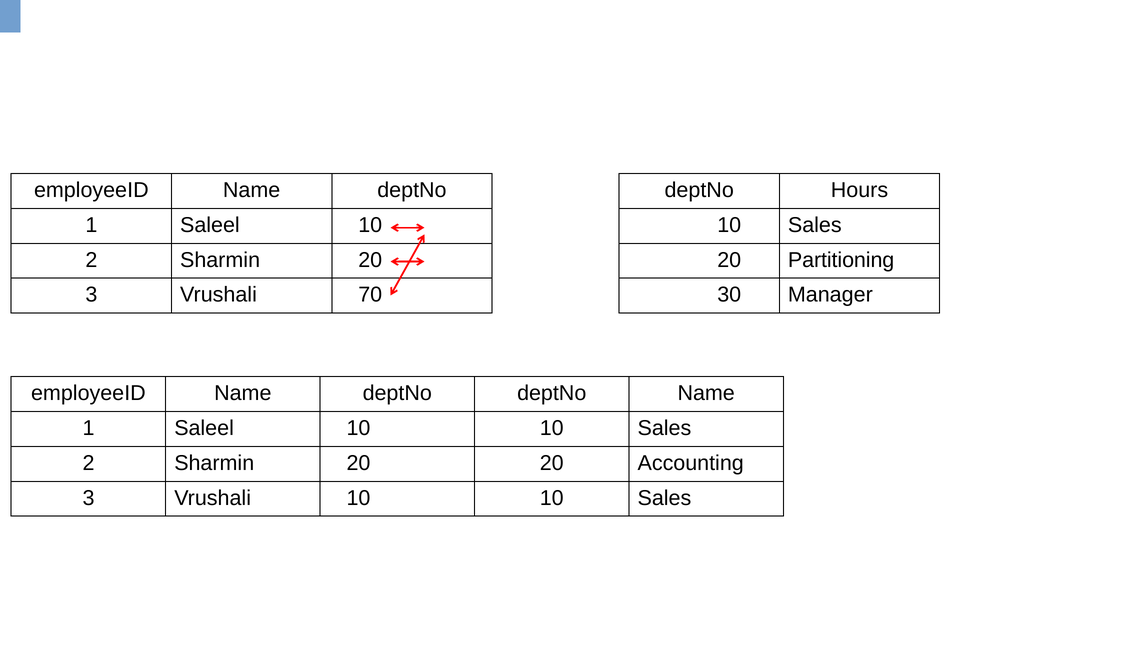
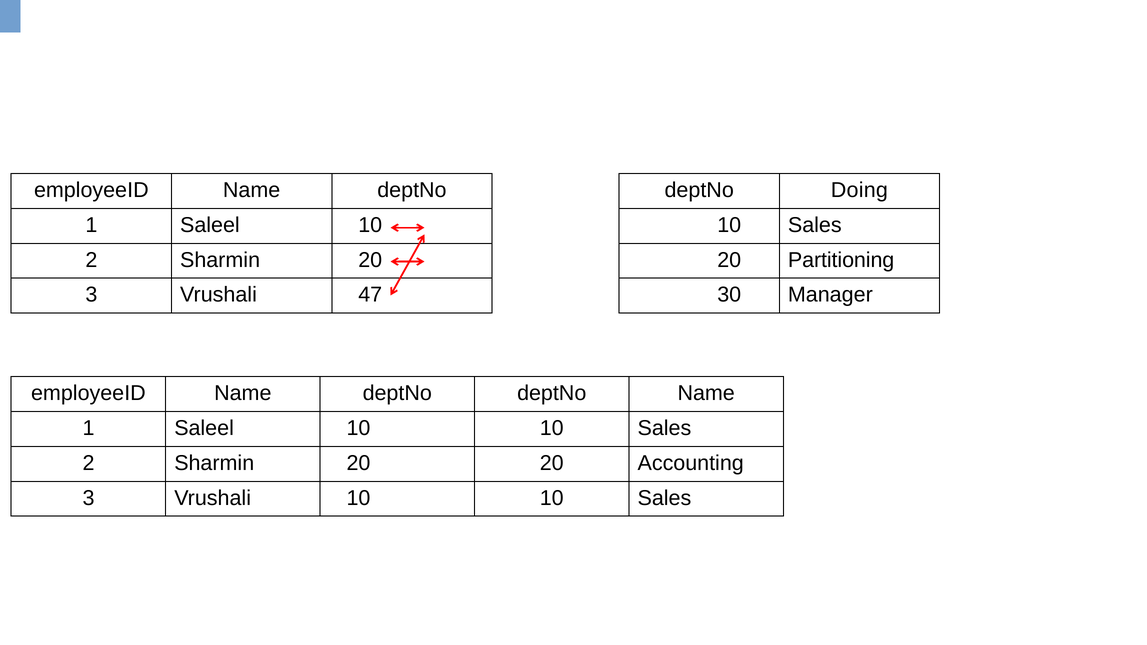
Hours: Hours -> Doing (859, 190)
70: 70 -> 47 (370, 295)
